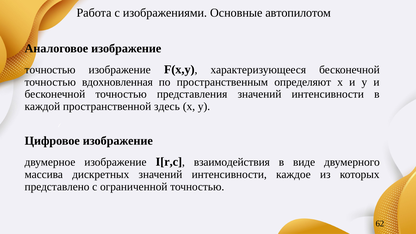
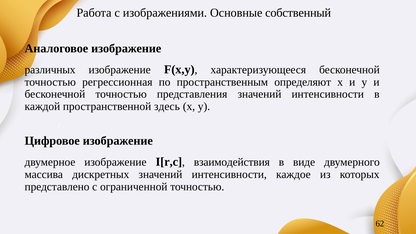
автопилотом: автопилотом -> собственный (298, 13)
точностью: точностью -> различных (50, 70)
вдохновленная: вдохновленная -> регрессионная (117, 82)
